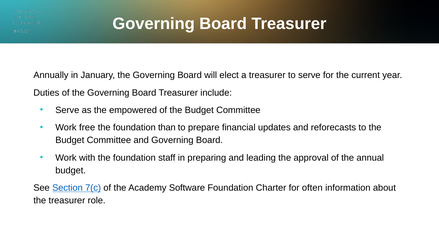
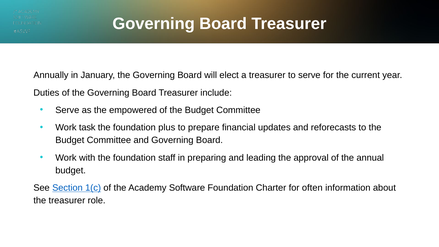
free: free -> task (87, 128)
than: than -> plus (167, 128)
7(c: 7(c -> 1(c (93, 188)
